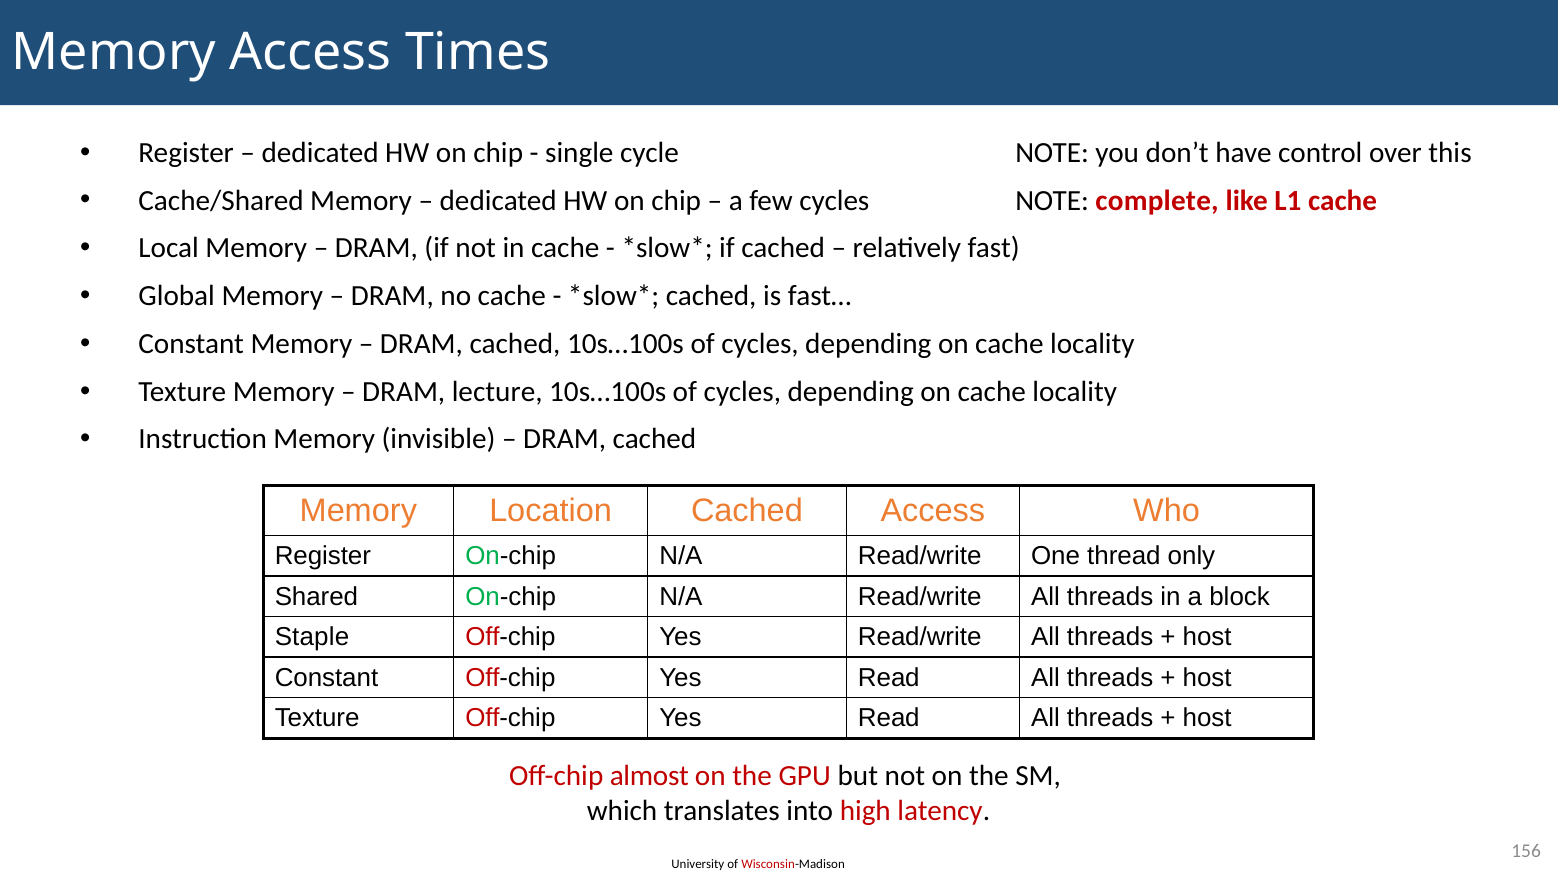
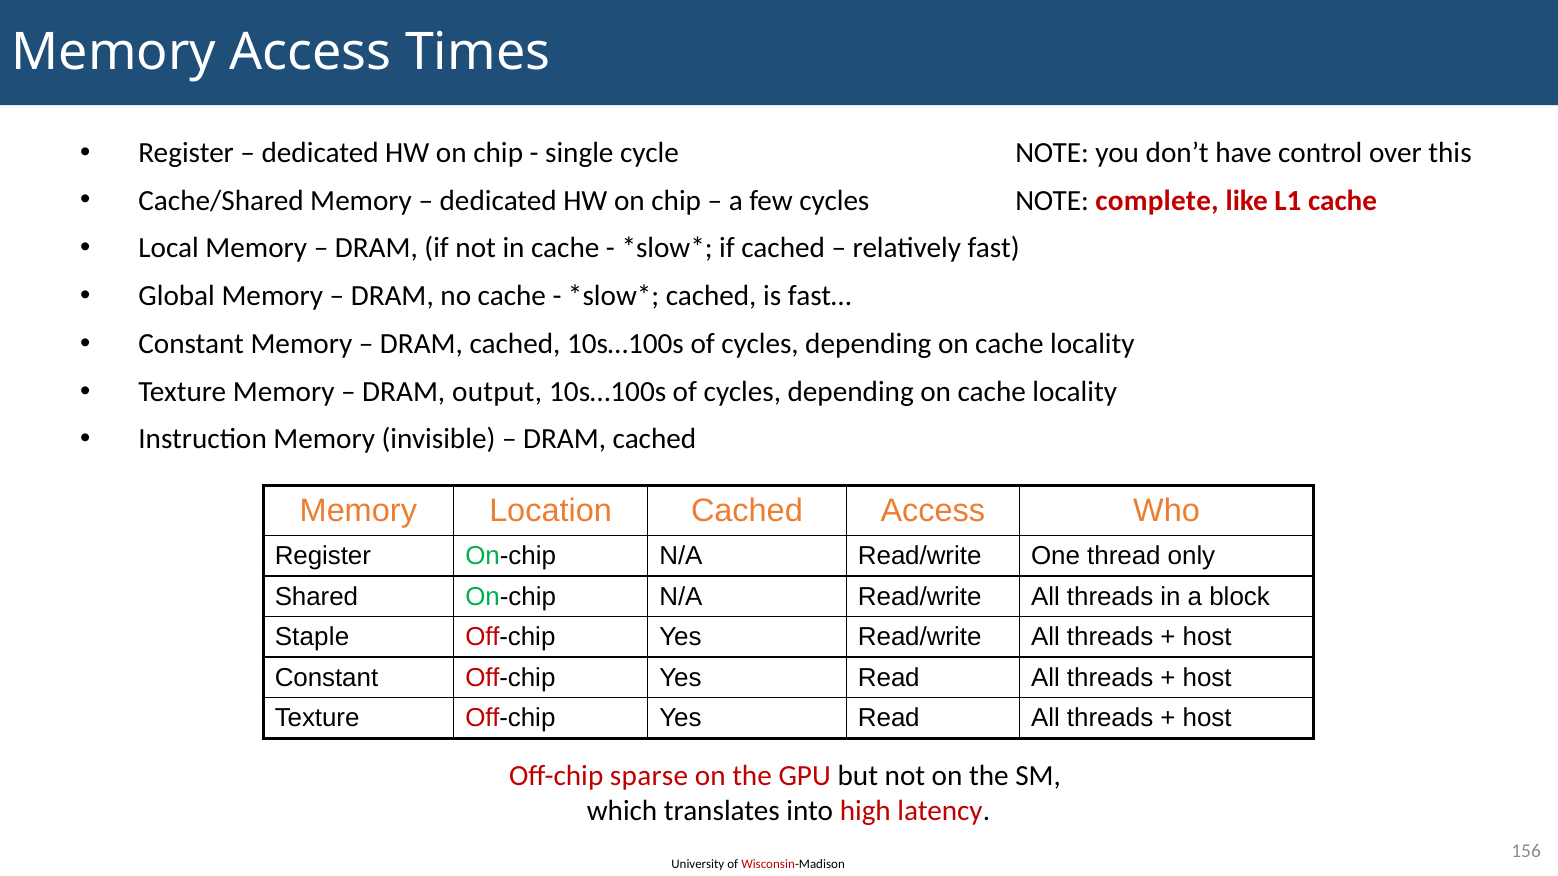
lecture: lecture -> output (497, 392)
almost: almost -> sparse (649, 776)
